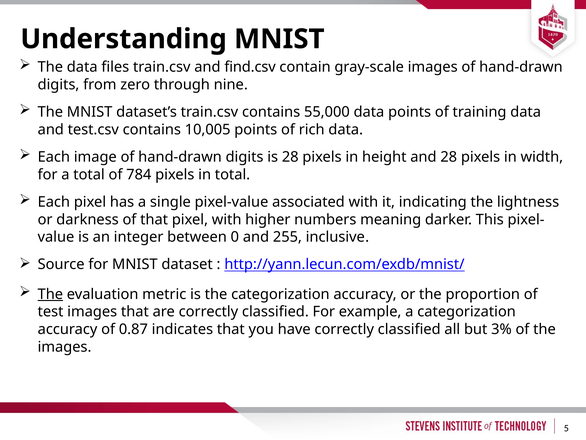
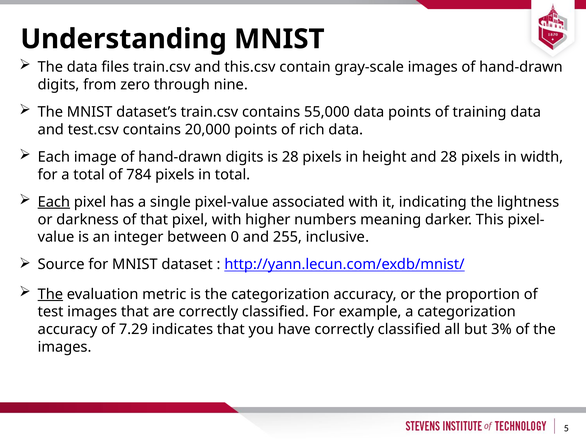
find.csv: find.csv -> this.csv (250, 67)
10,005: 10,005 -> 20,000 (208, 129)
Each underline: none -> present (54, 202)
0.87: 0.87 -> 7.29 (133, 329)
